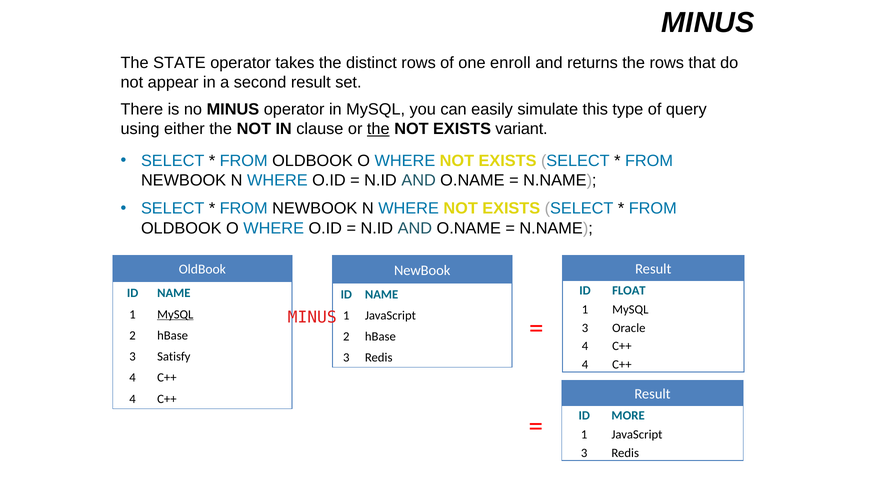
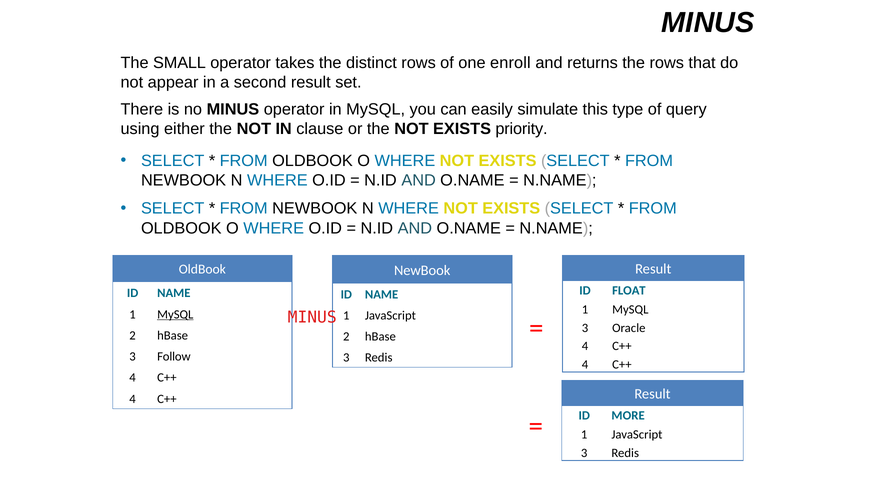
STATE: STATE -> SMALL (180, 63)
the underline: present -> none (378, 129)
variant: variant -> priority (521, 129)
Satisfy: Satisfy -> Follow (174, 357)
